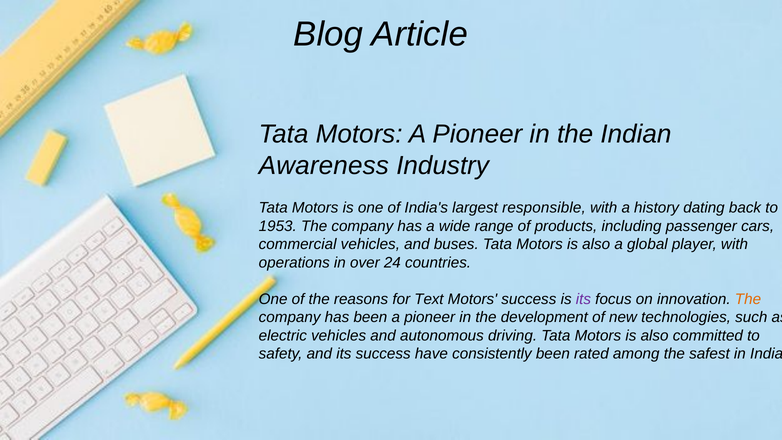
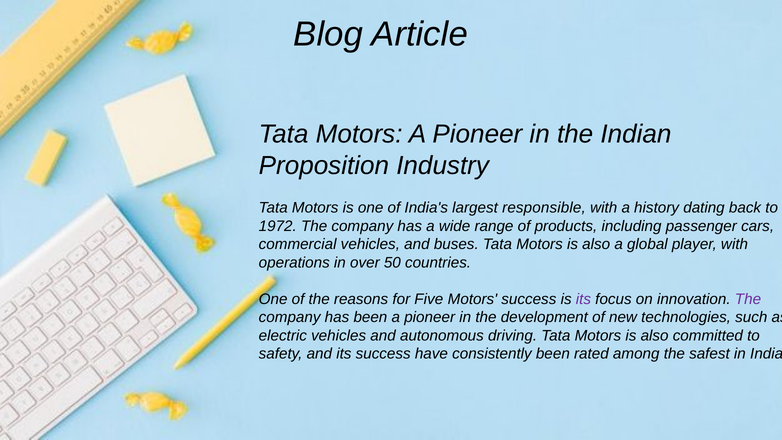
Awareness: Awareness -> Proposition (324, 165)
1953: 1953 -> 1972 (278, 226)
24: 24 -> 50 (392, 263)
Text: Text -> Five (429, 299)
The colour: orange -> purple (748, 299)
